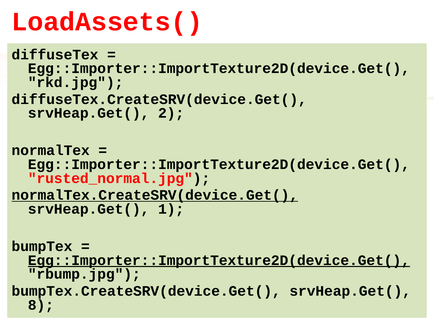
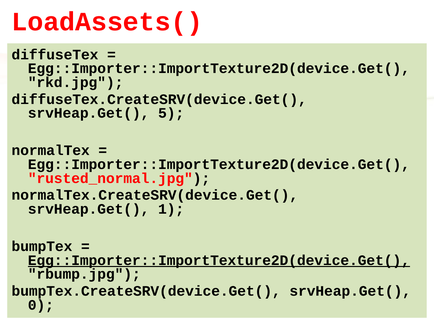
2: 2 -> 5 (171, 113)
normalTex.CreateSRV(device.Get( underline: present -> none (155, 195)
8: 8 -> 0 (41, 305)
